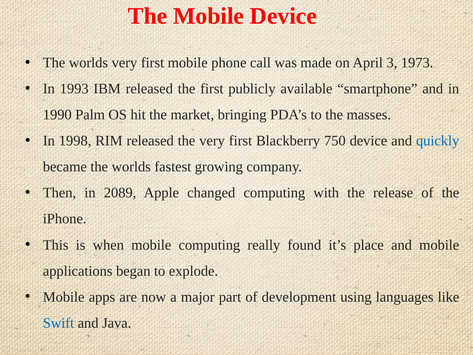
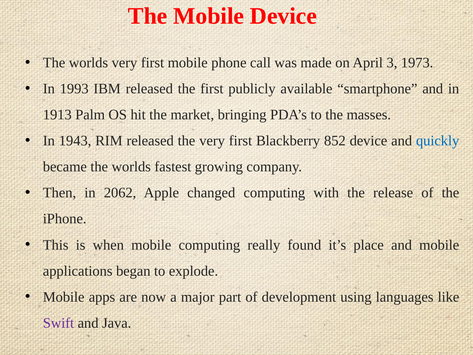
1990: 1990 -> 1913 (57, 115)
1998: 1998 -> 1943 (75, 141)
750: 750 -> 852 (335, 141)
2089: 2089 -> 2062 (120, 193)
Swift colour: blue -> purple (58, 323)
